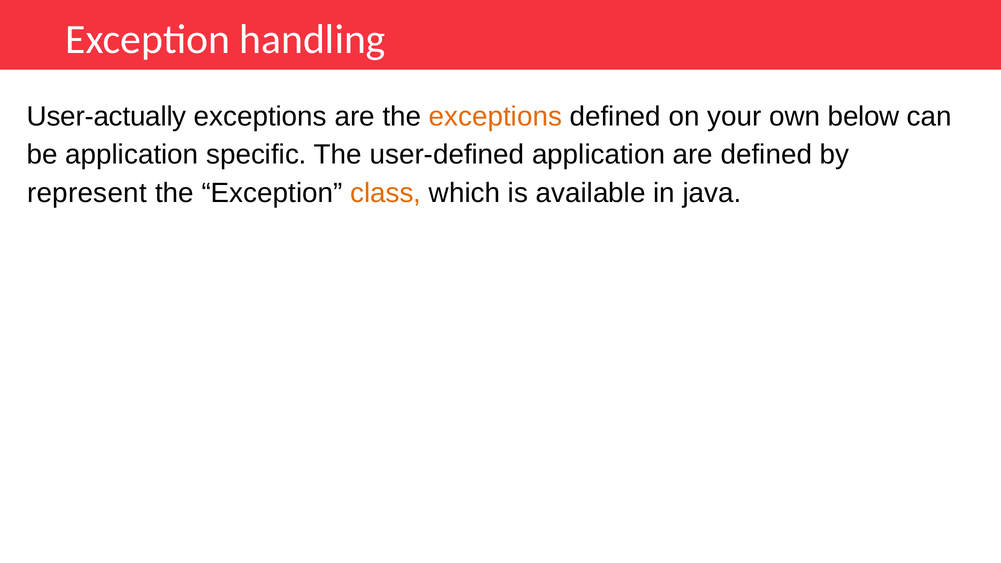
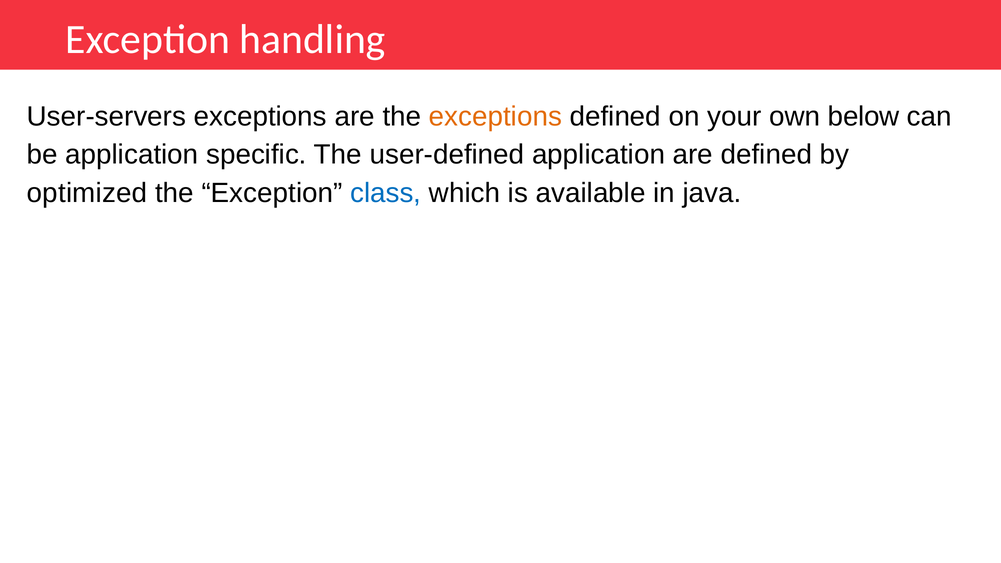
User-actually: User-actually -> User-servers (106, 116)
represent: represent -> optimized (87, 193)
class colour: orange -> blue (386, 193)
